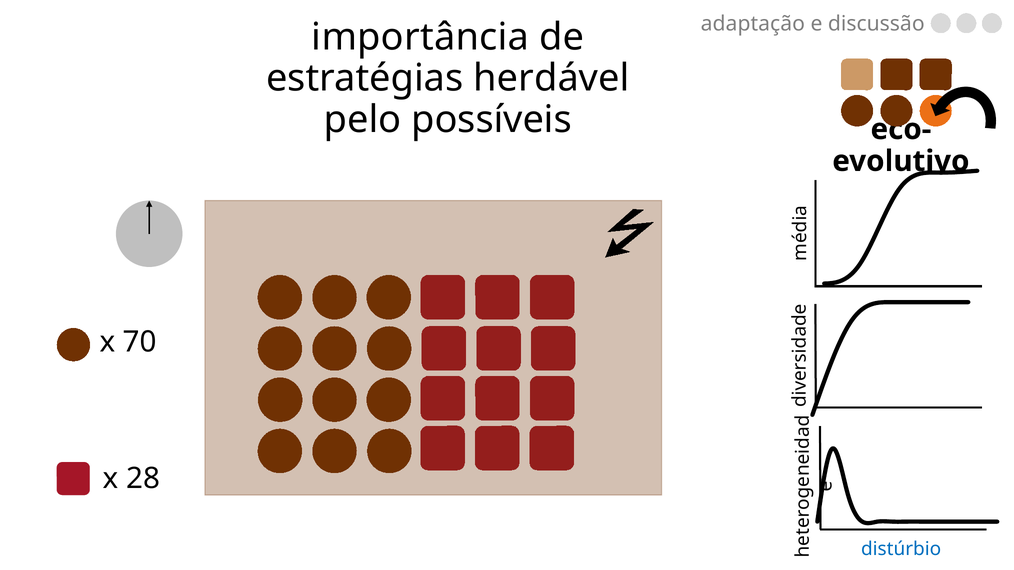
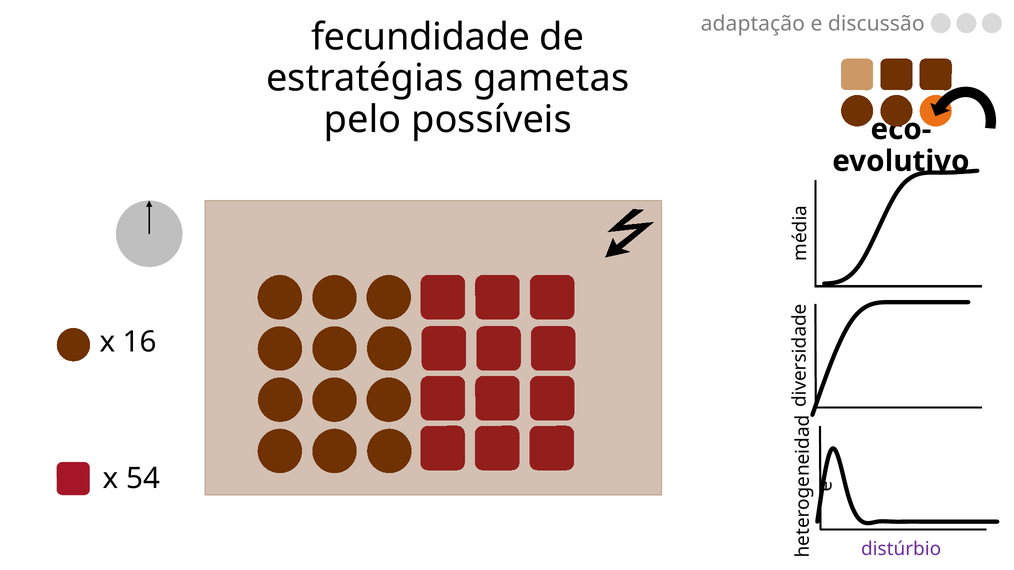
importância: importância -> fecundidade (421, 37)
herdável: herdável -> gametas (551, 78)
70: 70 -> 16 (140, 342)
28: 28 -> 54 (143, 479)
distúrbio colour: blue -> purple (901, 549)
